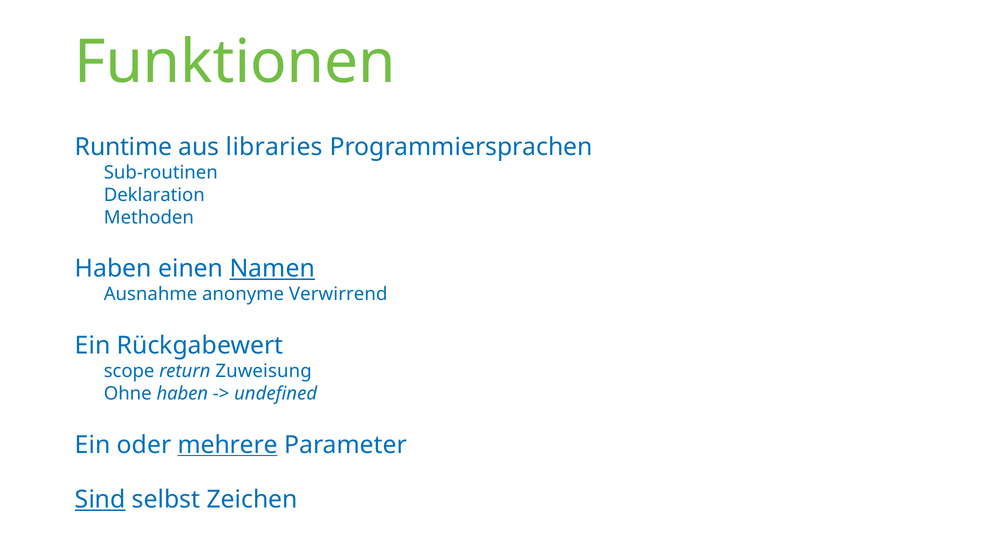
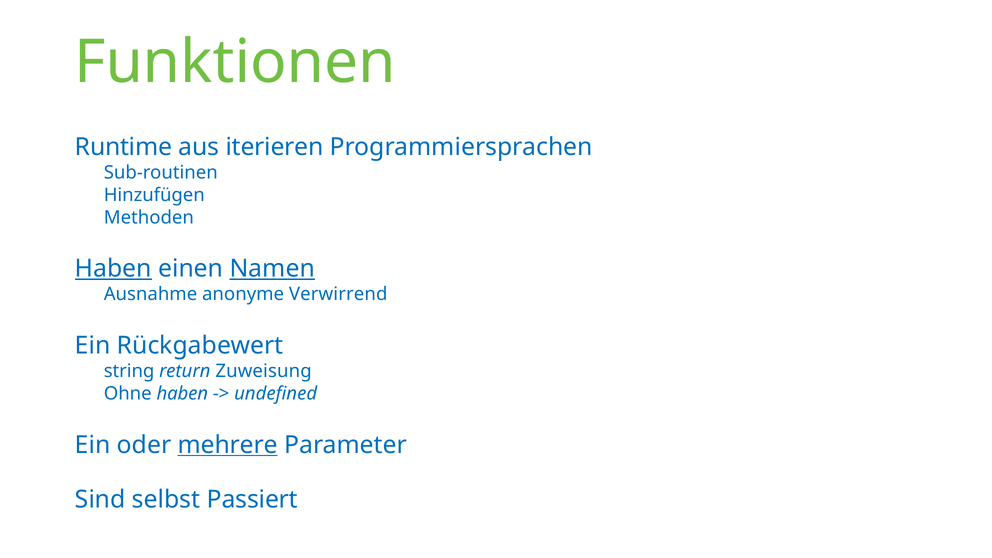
libraries: libraries -> iterieren (275, 147)
Deklaration: Deklaration -> Hinzufügen (154, 195)
Haben underline: none -> present (113, 269)
scope: scope -> string (129, 371)
Sind underline: present -> none (100, 499)
Zeichen: Zeichen -> Passiert (252, 499)
